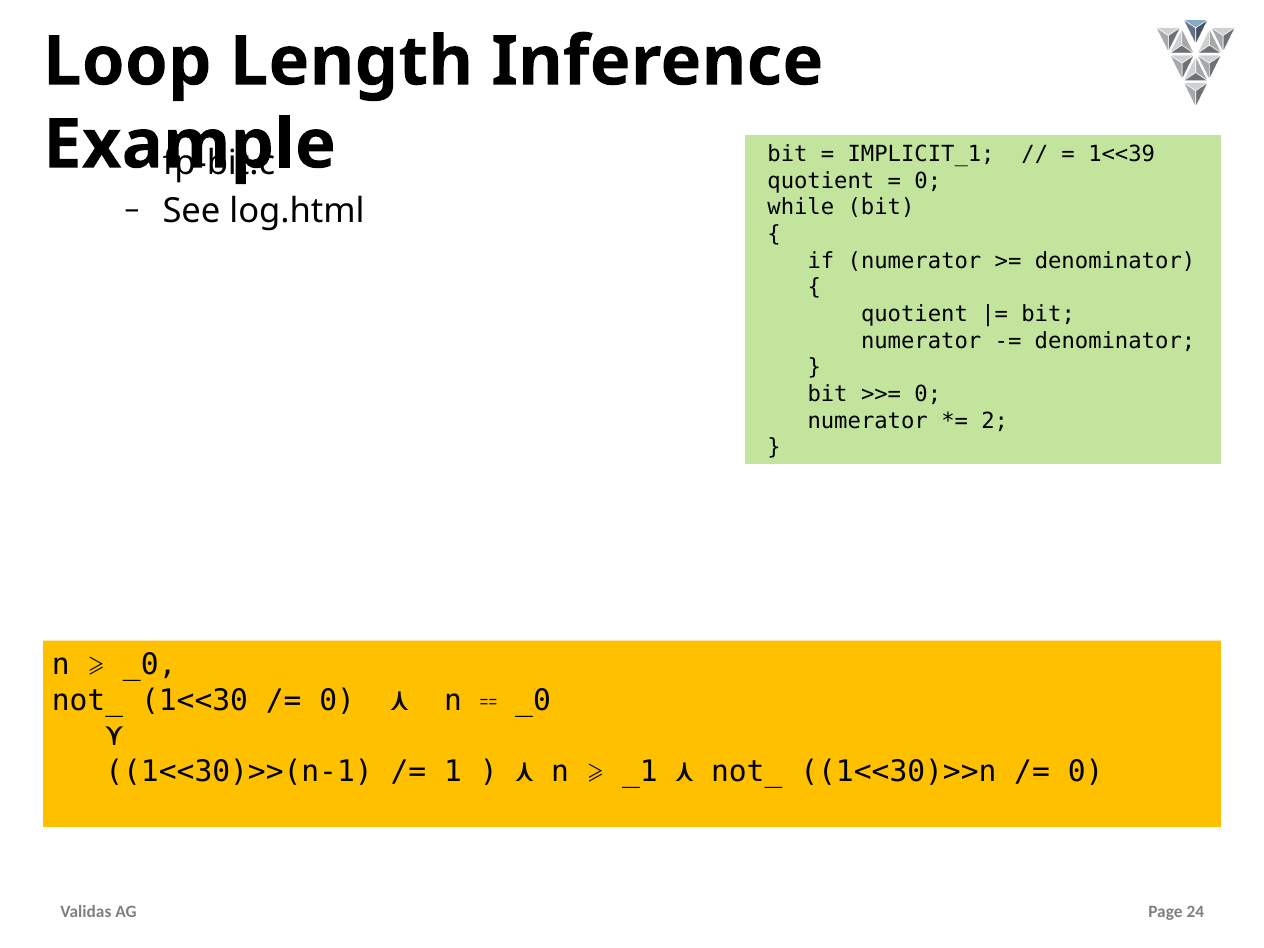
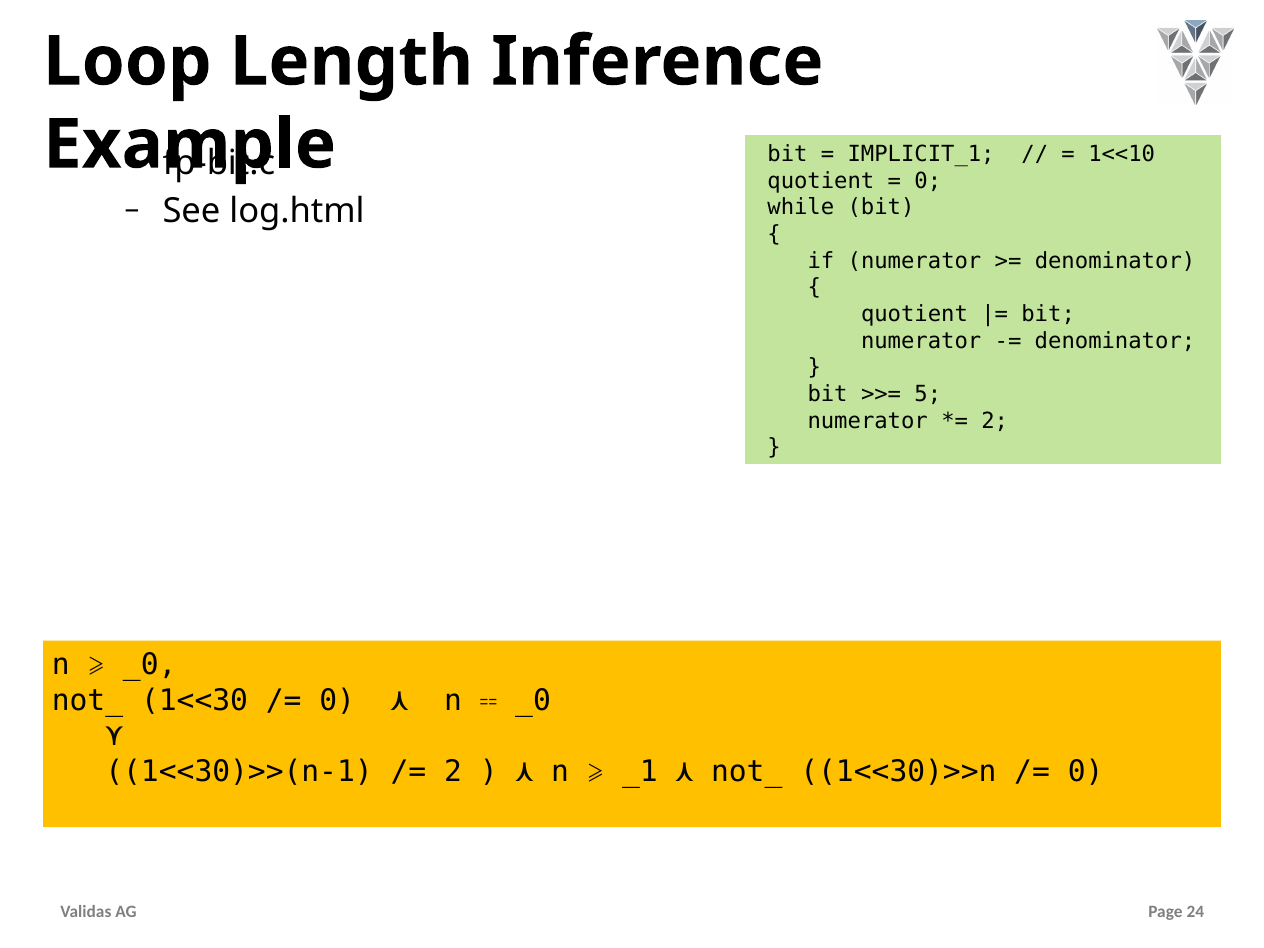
1<<39: 1<<39 -> 1<<10 (1122, 154)
0: 0 -> 5 (928, 394)
1: 1 -> 2 (453, 772)
